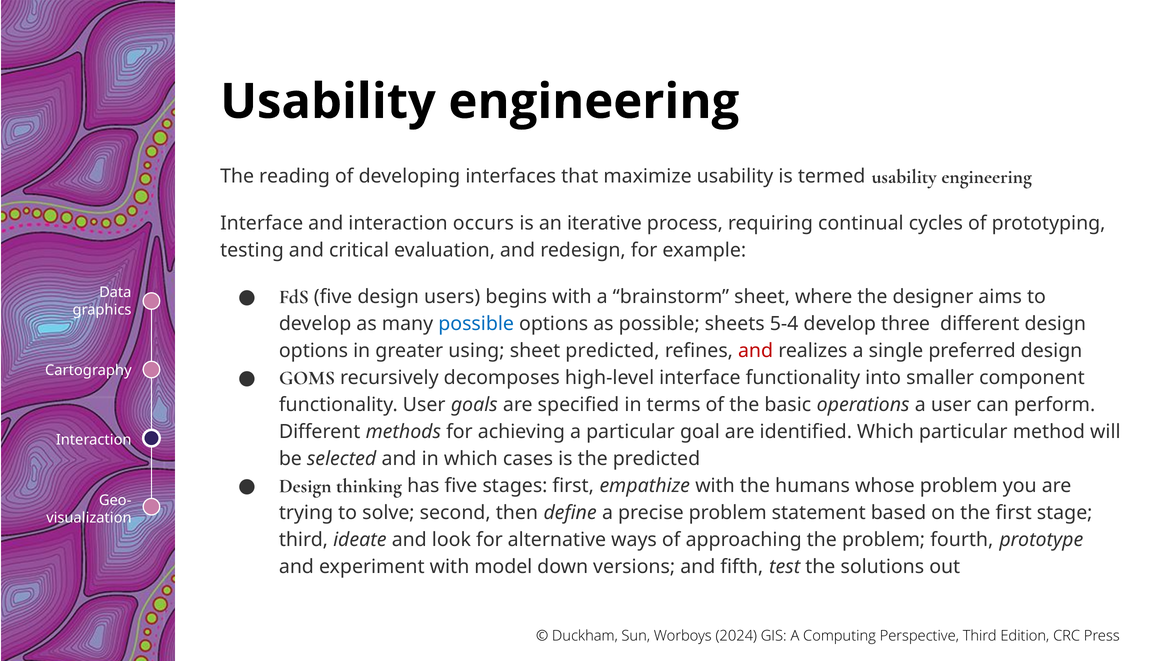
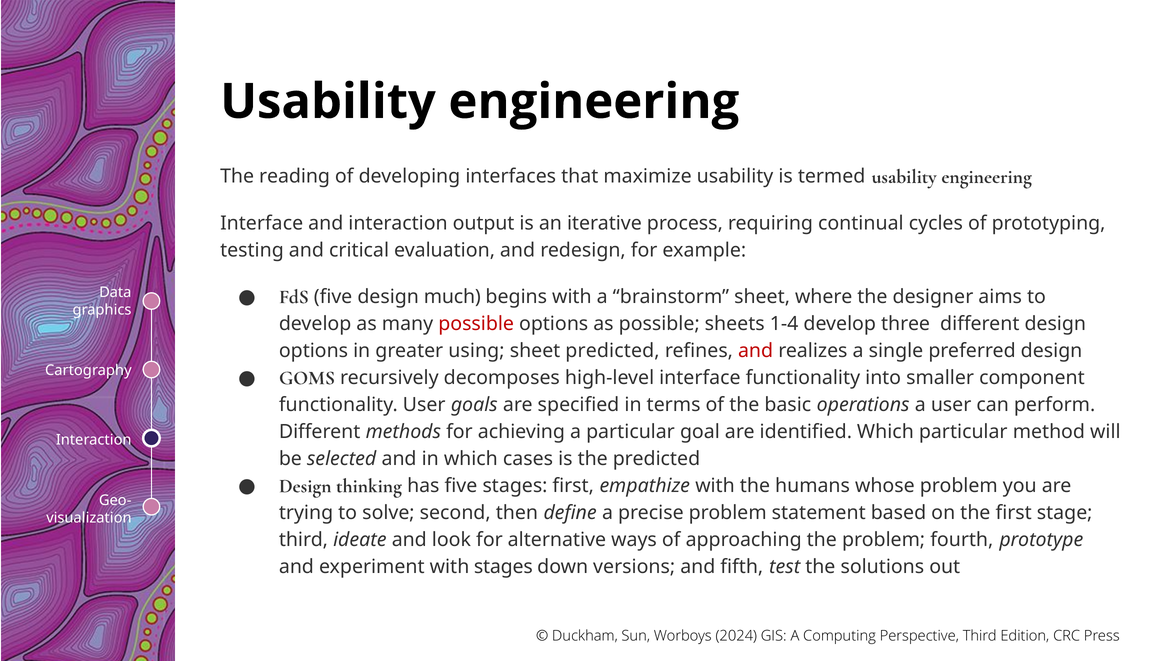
occurs: occurs -> output (484, 223)
users: users -> much (452, 297)
possible colour: blue -> red (476, 324)
5-4: 5-4 -> 1-4 (784, 324)
with model: model -> stages (503, 567)
